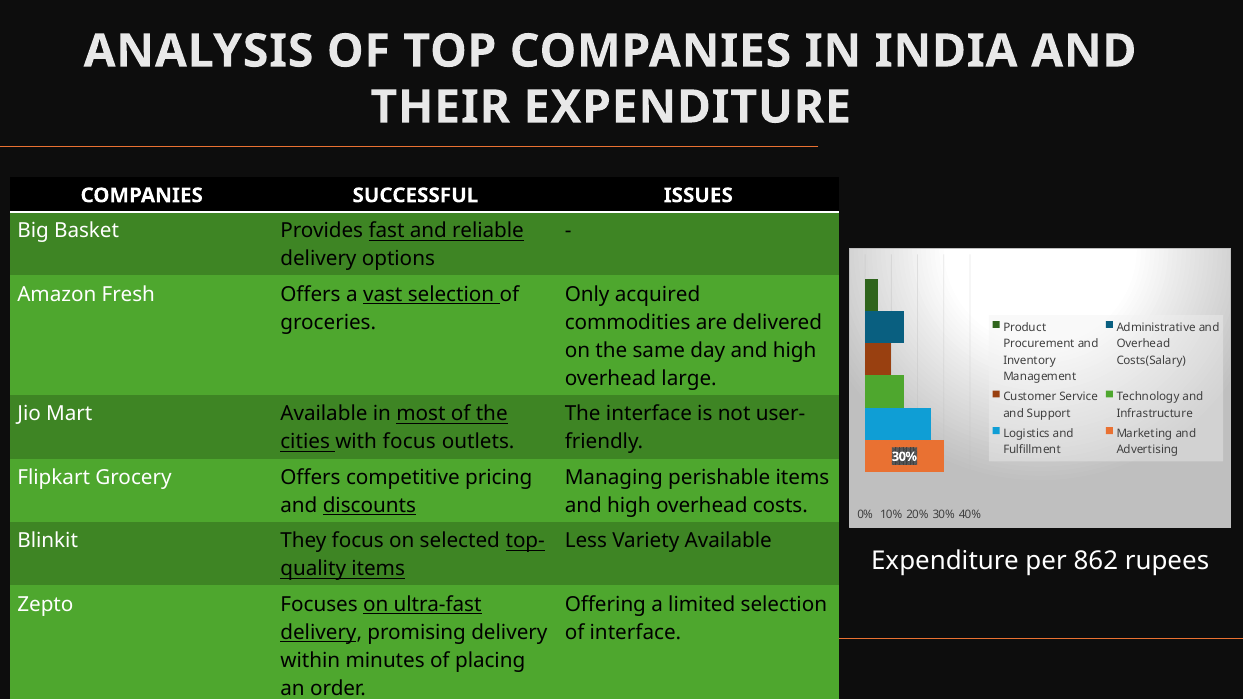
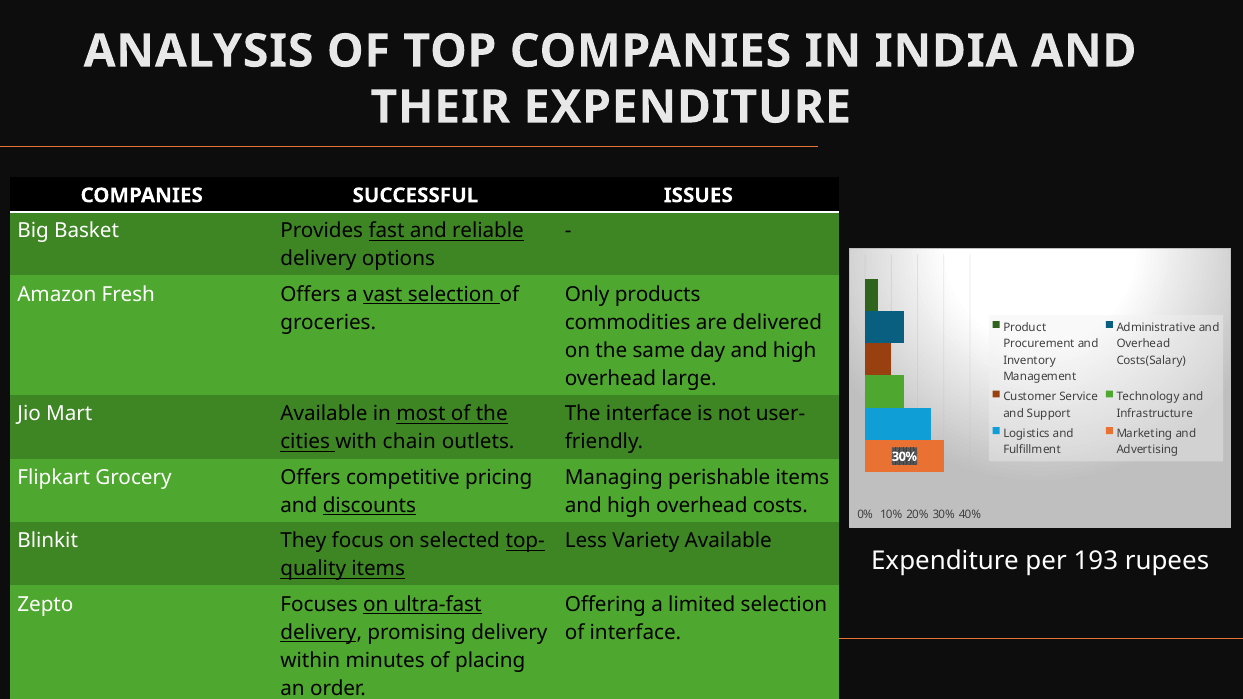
acquired: acquired -> products (658, 294)
with focus: focus -> chain (409, 442)
862: 862 -> 193 (1096, 561)
